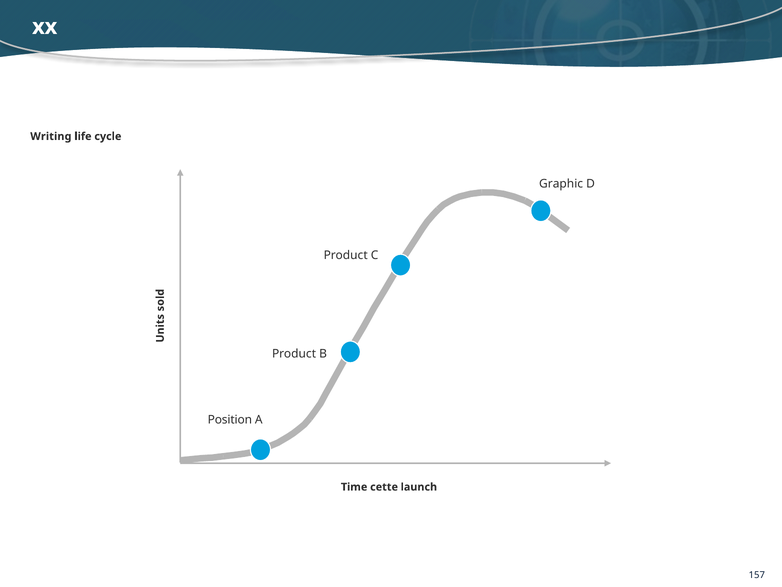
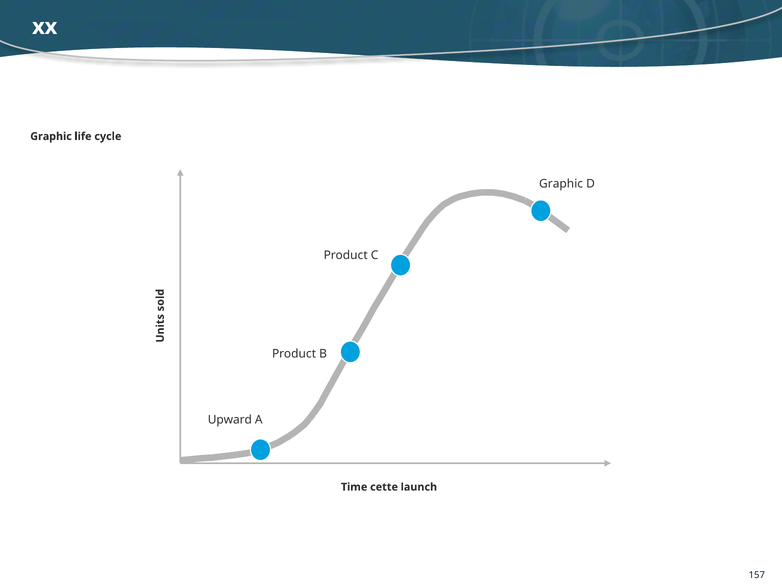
Writing: Writing -> Graphic (51, 136)
Position: Position -> Upward (230, 419)
